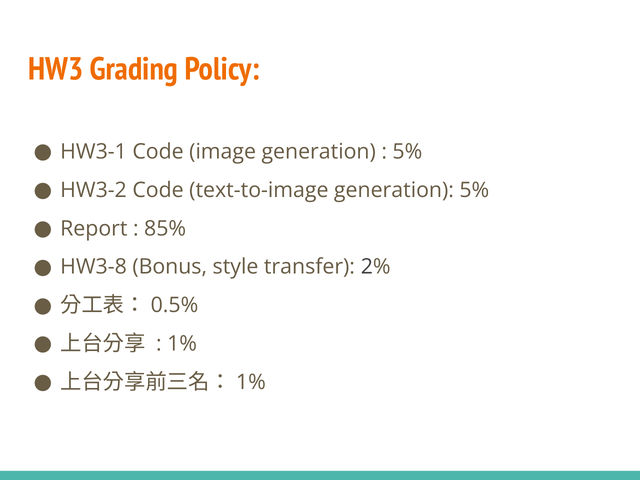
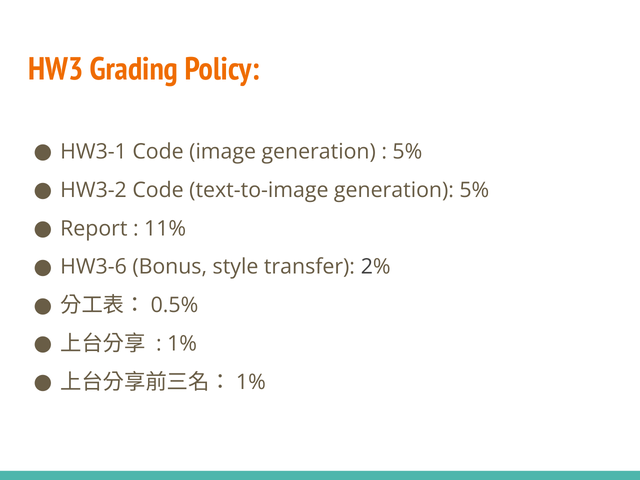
85%: 85% -> 11% (165, 228)
HW3-8: HW3-8 -> HW3-6 (94, 267)
